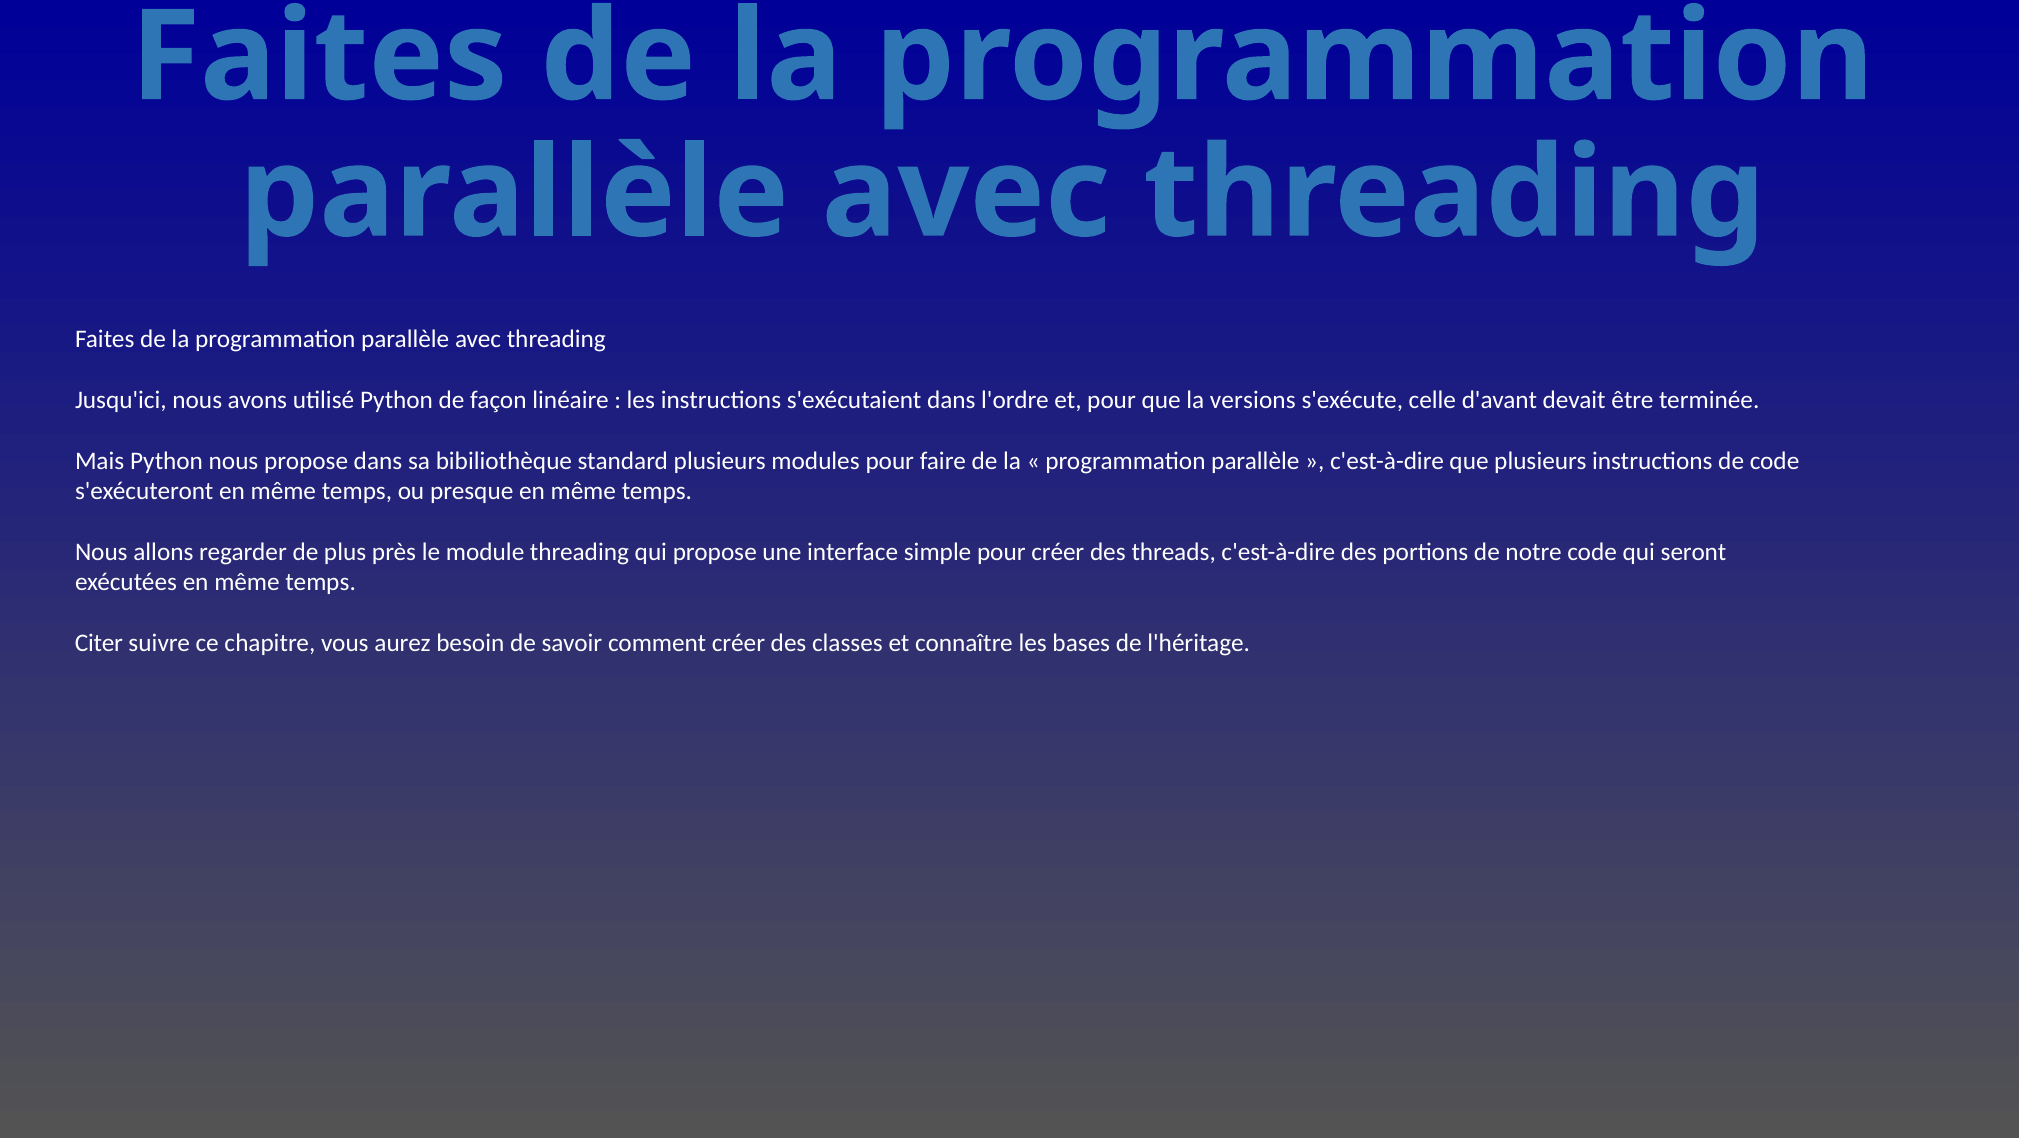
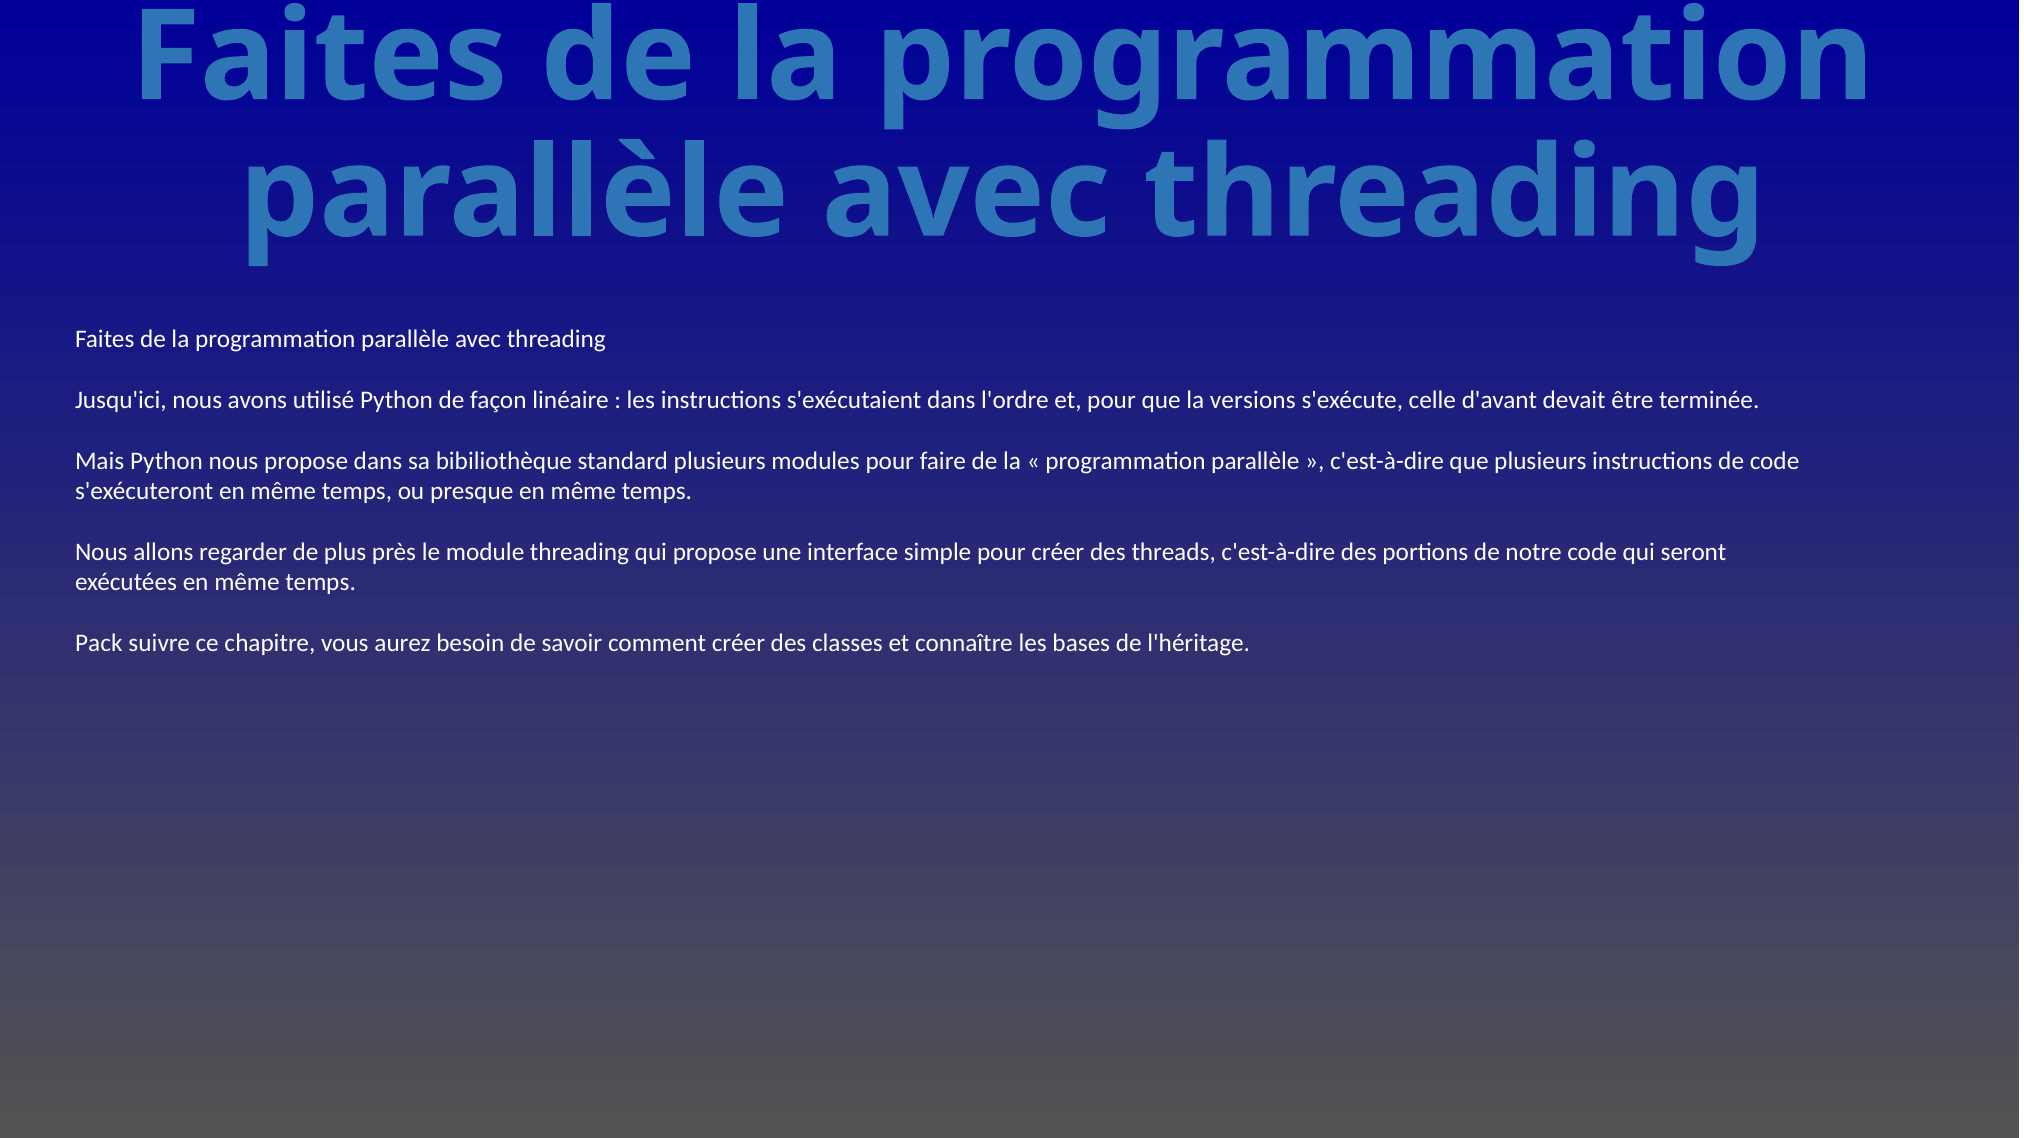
Citer: Citer -> Pack (99, 643)
